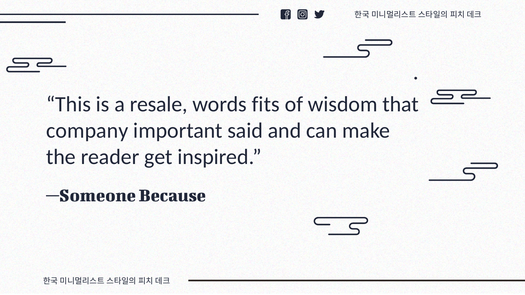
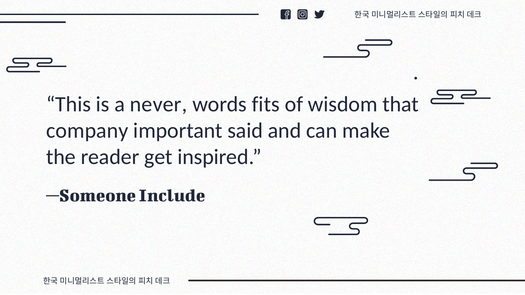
resale: resale -> never (159, 104)
Because: Because -> Include (172, 195)
